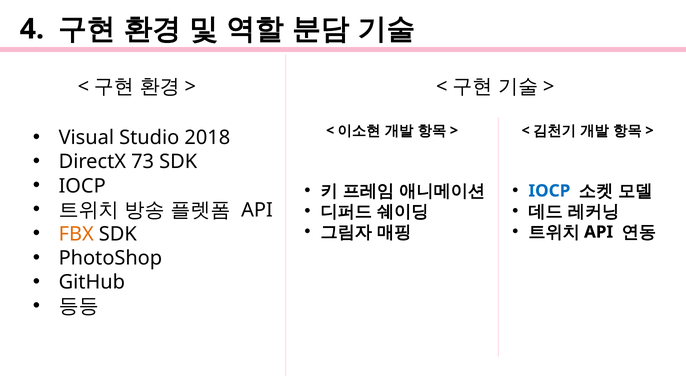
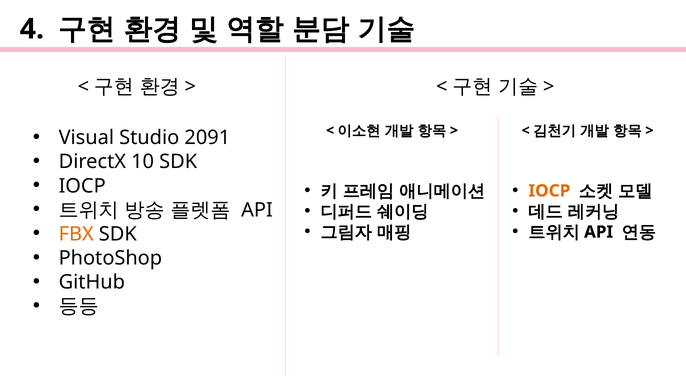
2018: 2018 -> 2091 (207, 138)
73: 73 -> 10 (143, 162)
IOCP colour: blue -> orange (549, 191)
